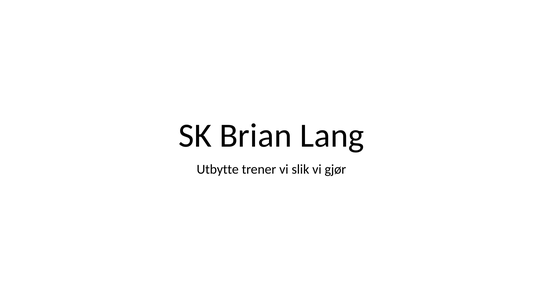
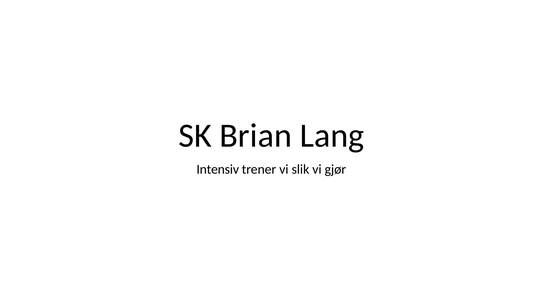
Utbytte: Utbytte -> Intensiv (218, 170)
